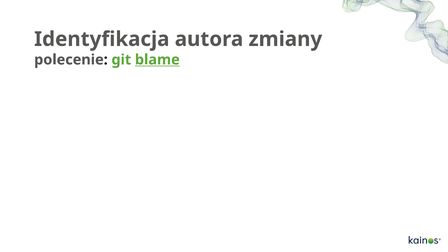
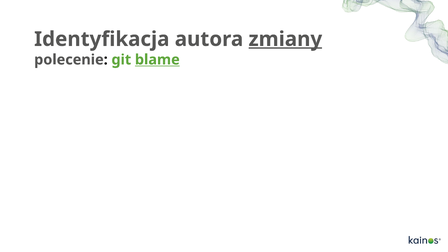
zmiany underline: none -> present (285, 39)
